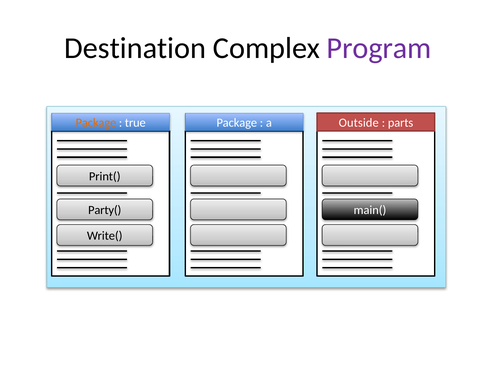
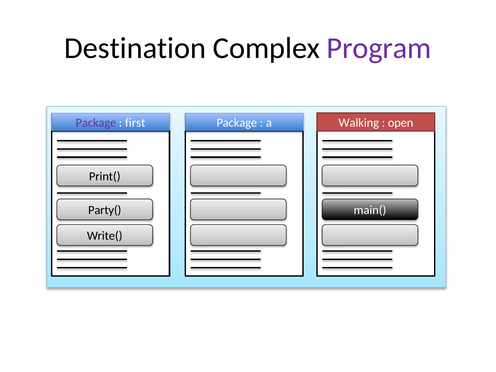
Package colour: orange -> purple (96, 123)
true: true -> first (135, 123)
Outside: Outside -> Walking (359, 123)
parts: parts -> open (401, 123)
